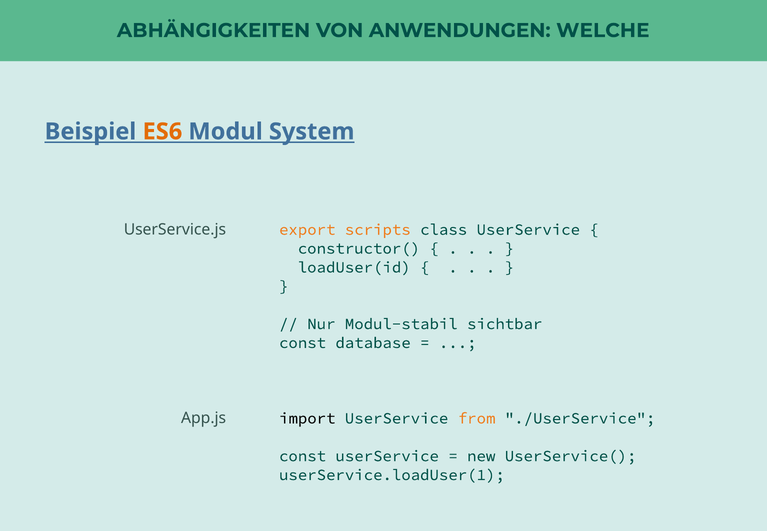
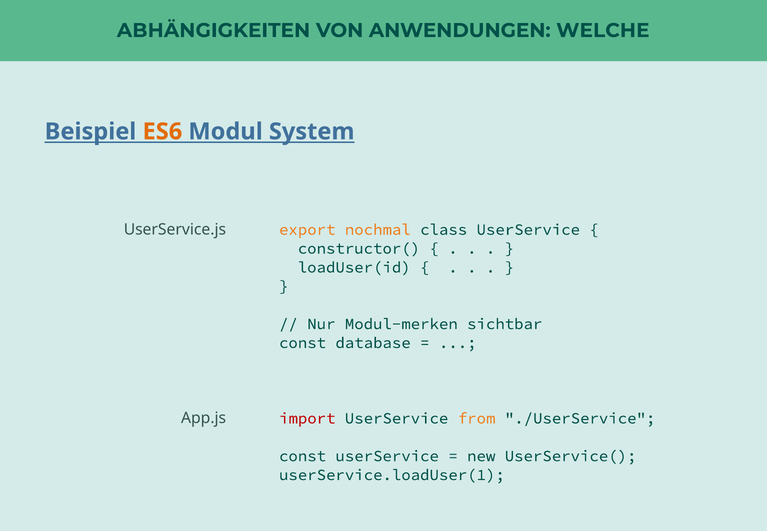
scripts: scripts -> nochmal (378, 230)
Modul-stabil: Modul-stabil -> Modul-merken (401, 324)
import colour: black -> red (307, 418)
